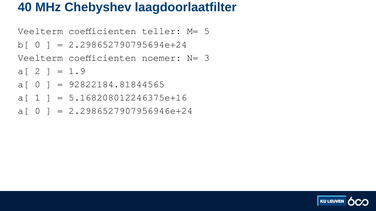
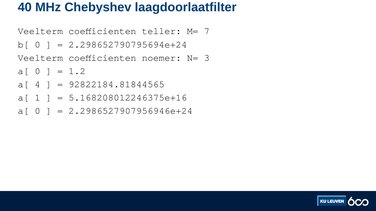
5: 5 -> 7 (207, 31)
2: 2 -> 0 (38, 71)
1.9: 1.9 -> 1.2 (77, 71)
0: 0 -> 4 (38, 85)
